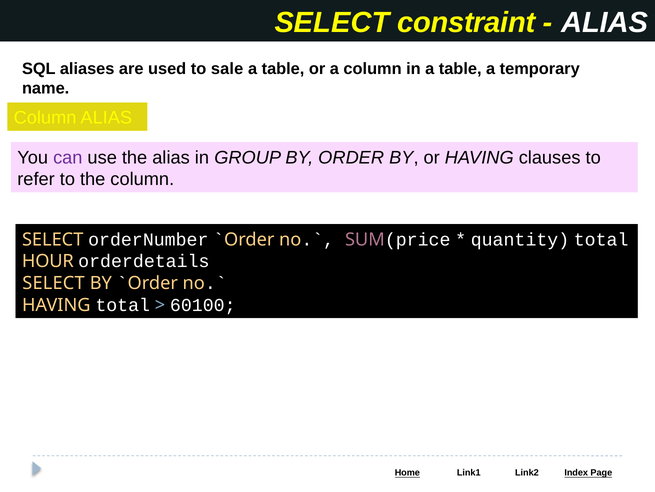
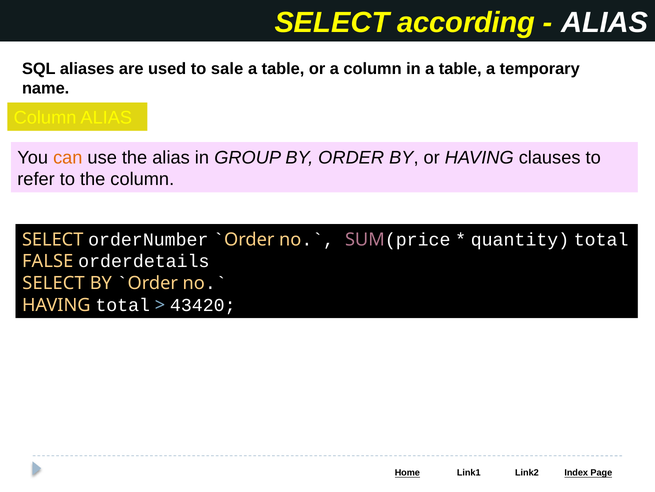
constraint: constraint -> according (466, 23)
can colour: purple -> orange (68, 157)
HOUR: HOUR -> FALSE (48, 261)
60100: 60100 -> 43420 (203, 305)
